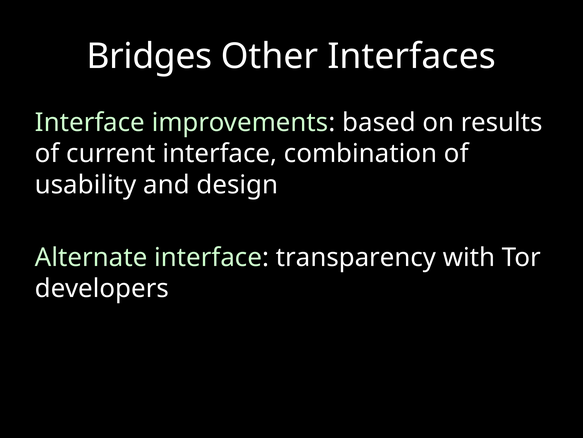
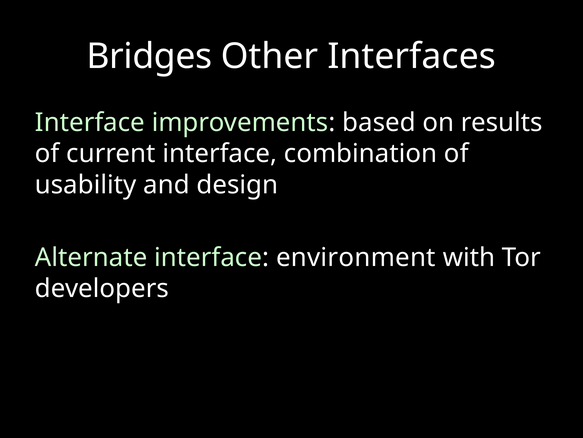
transparency: transparency -> environment (356, 257)
